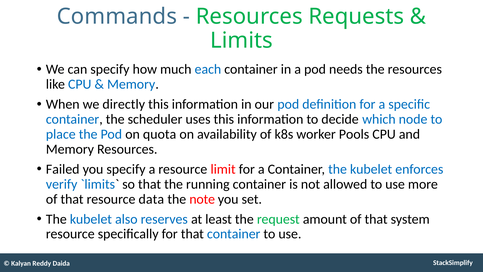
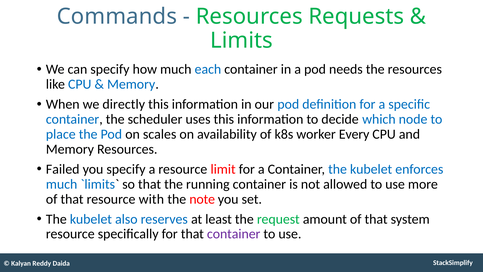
quota: quota -> scales (160, 134)
Pools: Pools -> Every (354, 134)
verify: verify -> much (62, 184)
data: data -> with (151, 199)
container colour: blue -> purple (234, 234)
